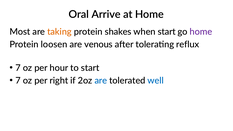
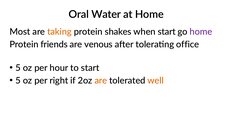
Arrive: Arrive -> Water (106, 14)
loosen: loosen -> friends (54, 44)
reflux: reflux -> office (188, 44)
7: 7 -> 5 (18, 68)
7: 7 -> 5 (18, 81)
are colour: blue -> orange (101, 81)
well colour: blue -> orange (156, 81)
